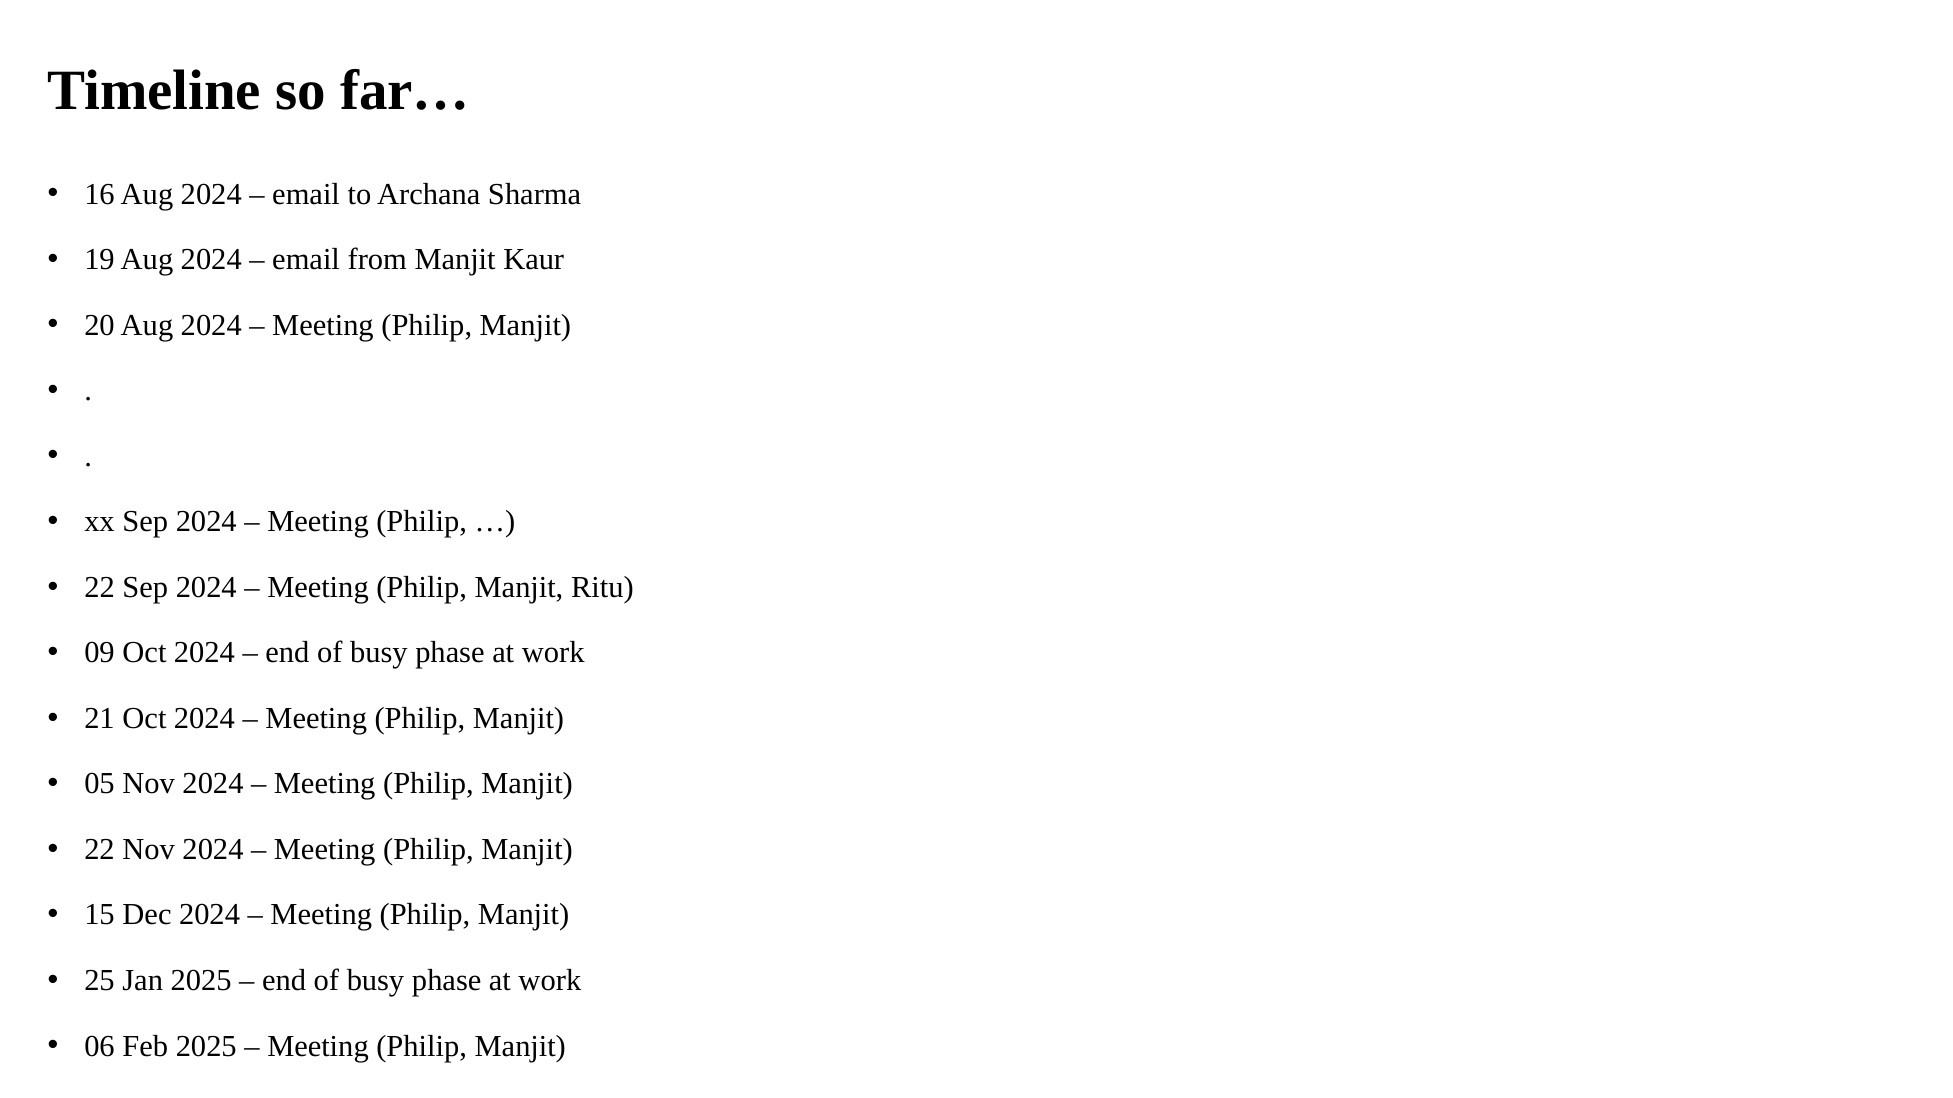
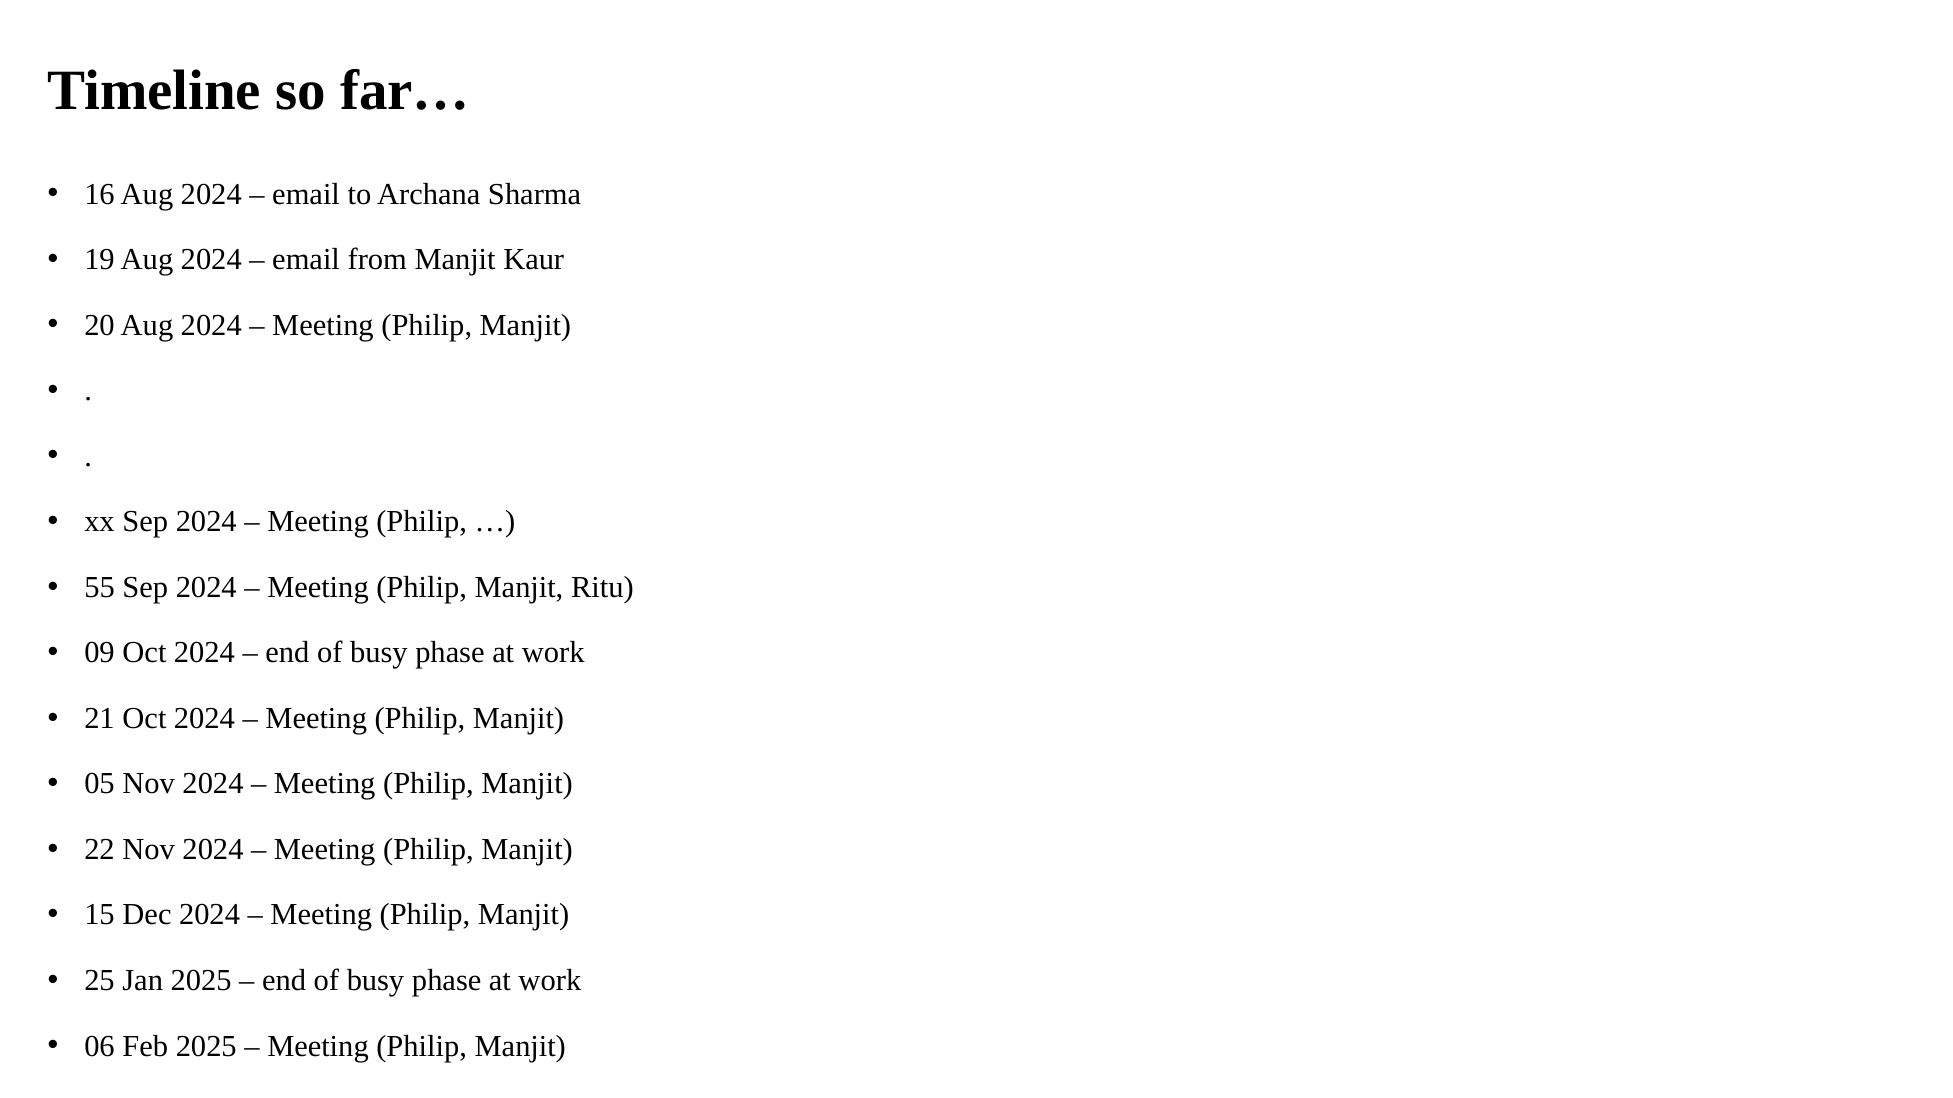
22: 22 -> 55 (100, 588)
